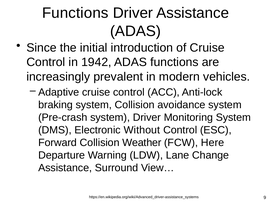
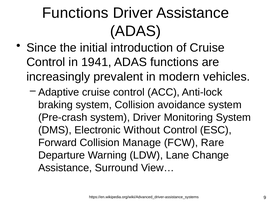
1942: 1942 -> 1941 (96, 62)
Weather: Weather -> Manage (142, 143)
Here: Here -> Rare (213, 143)
